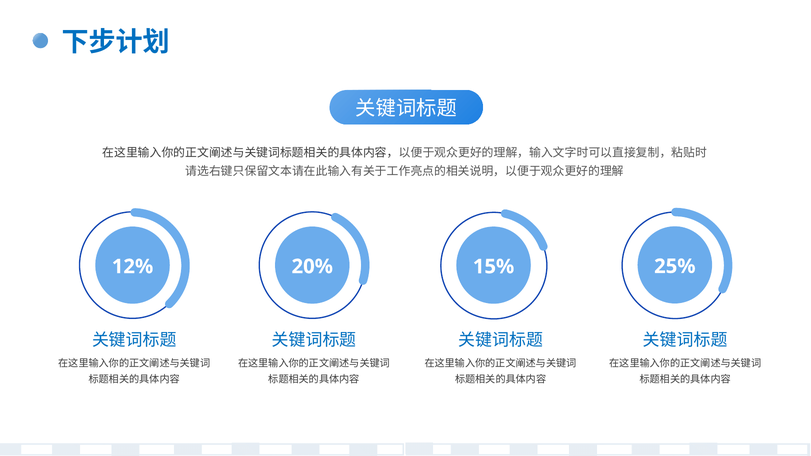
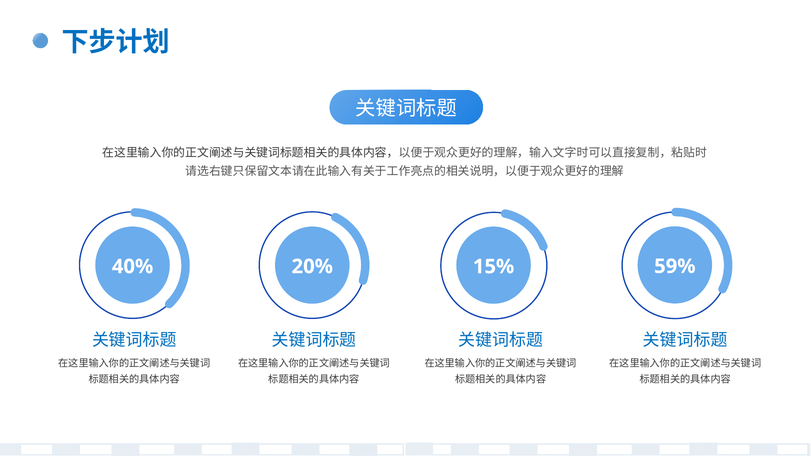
12%: 12% -> 40% (133, 267)
25%: 25% -> 59% (675, 266)
